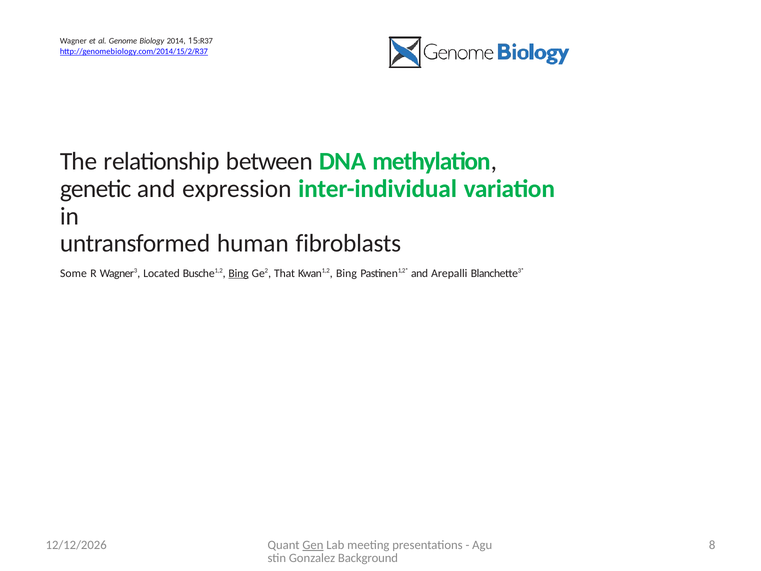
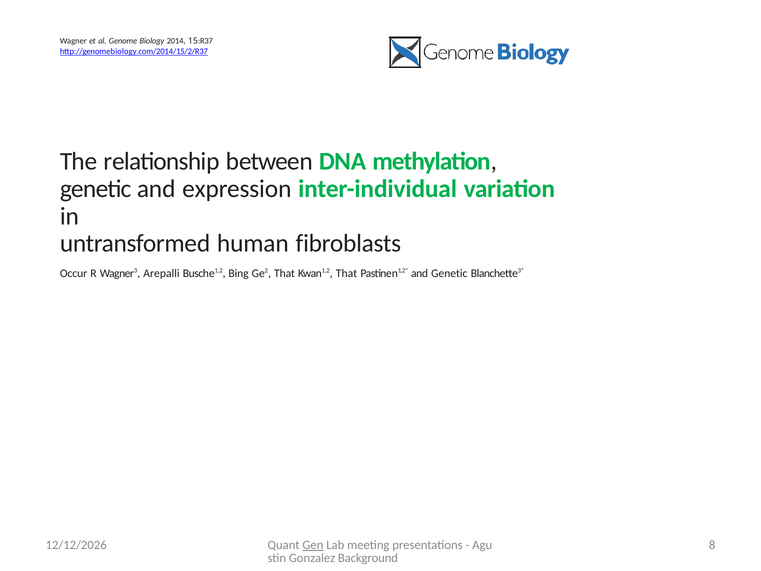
Some: Some -> Occur (74, 273)
Located: Located -> Arepalli (161, 273)
Bing underline: present -> none (239, 273)
Kwan1,2 Bing: Bing -> That (346, 273)
and Arepalli: Arepalli -> Genetic (449, 273)
